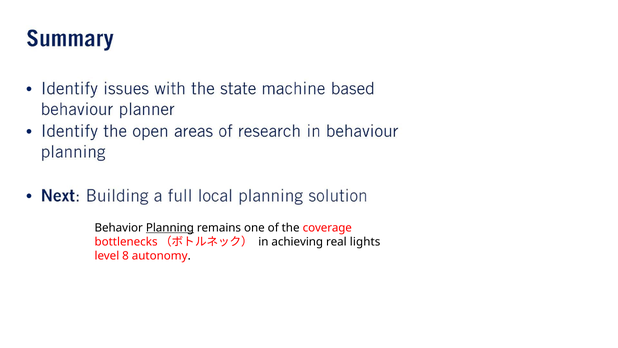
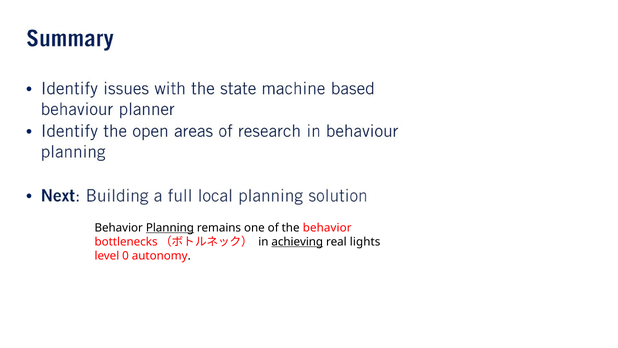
the coverage: coverage -> behavior (327, 228)
achieving underline: none -> present (297, 242)
8: 8 -> 0 (126, 255)
